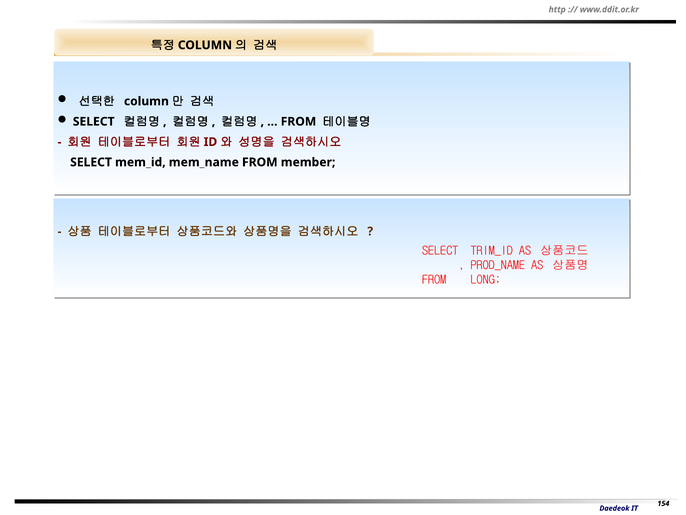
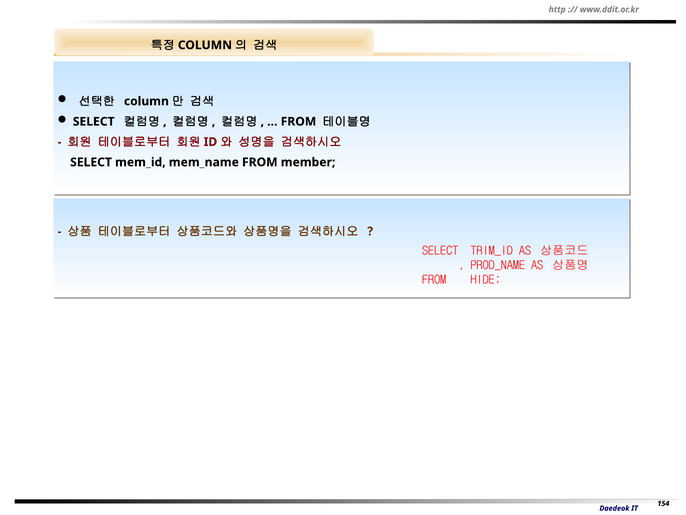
LONG: LONG -> HIDE (486, 279)
